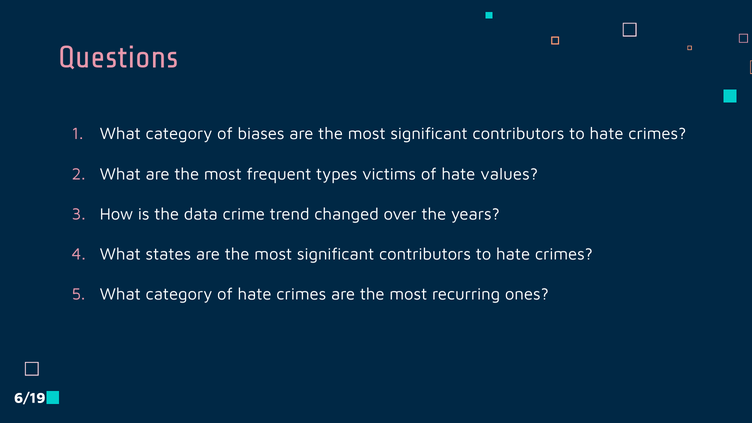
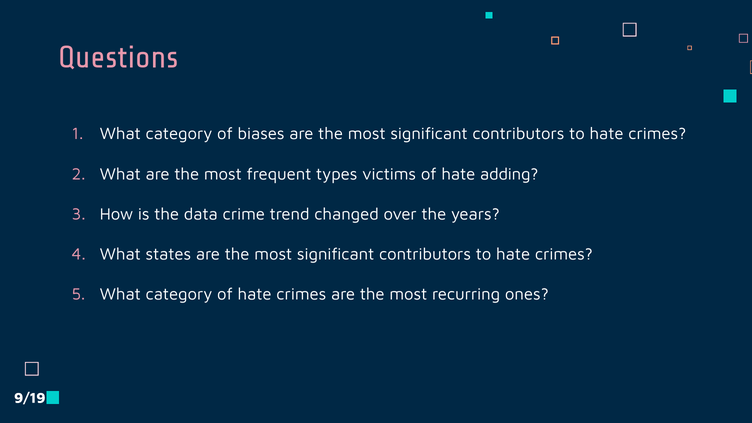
values: values -> adding (509, 174)
6/19: 6/19 -> 9/19 (30, 398)
